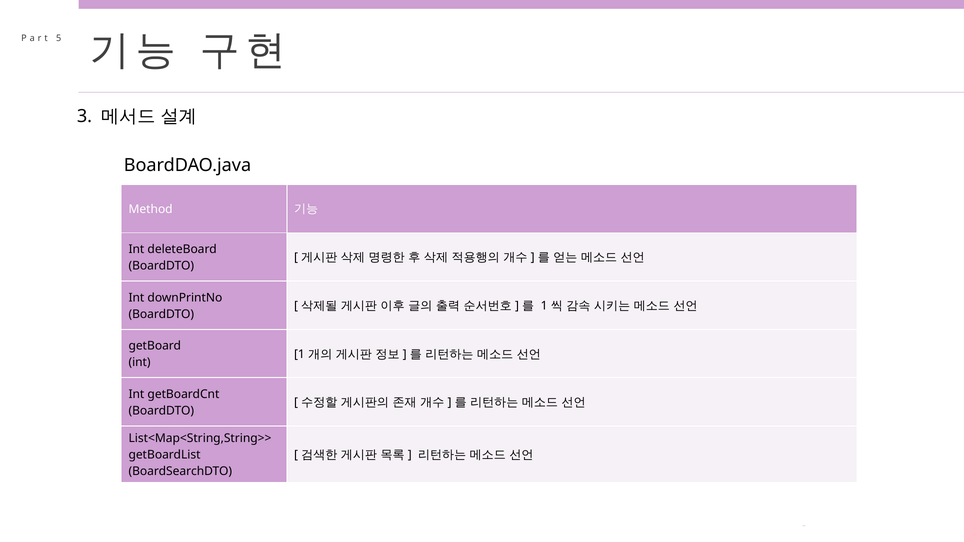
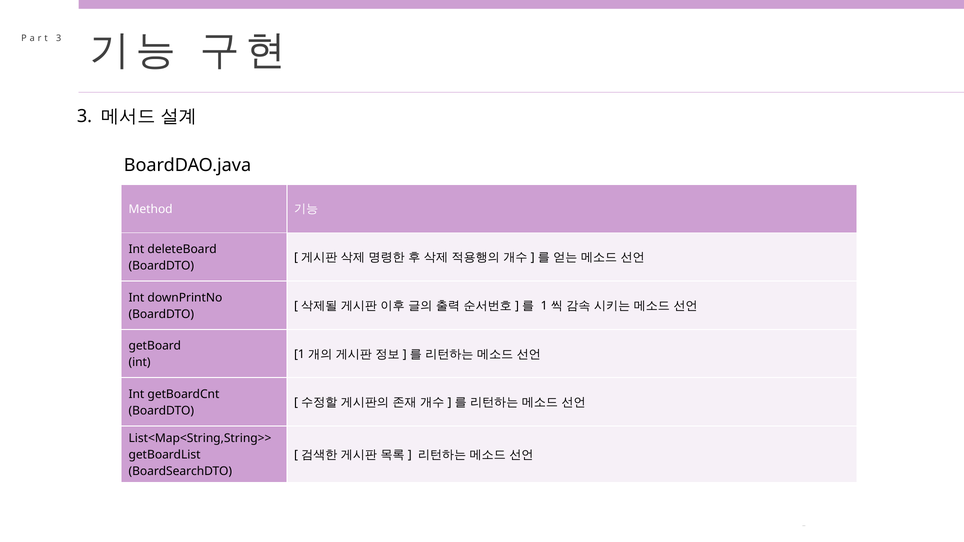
5: 5 -> 3 (59, 38)
